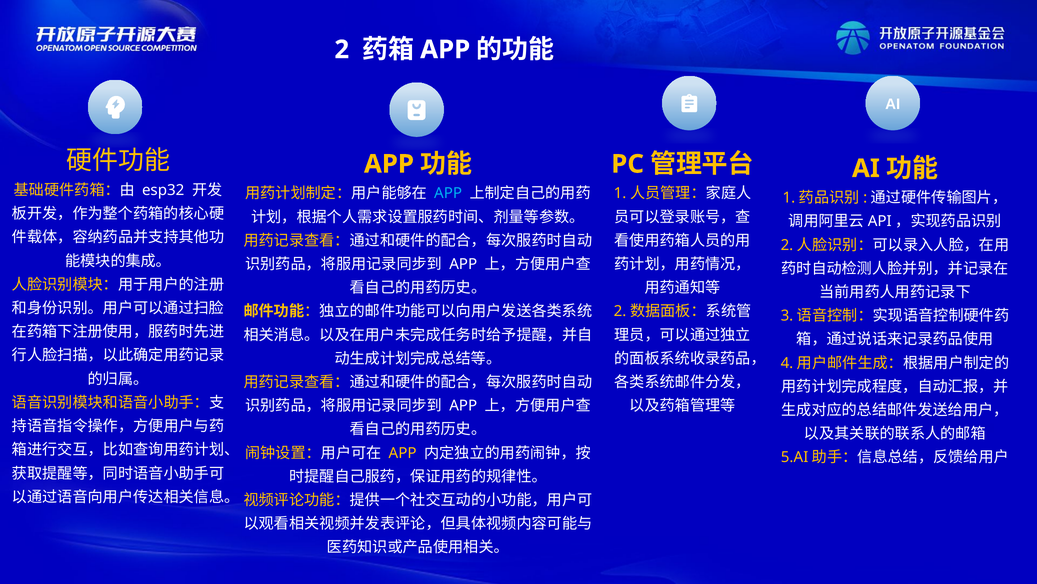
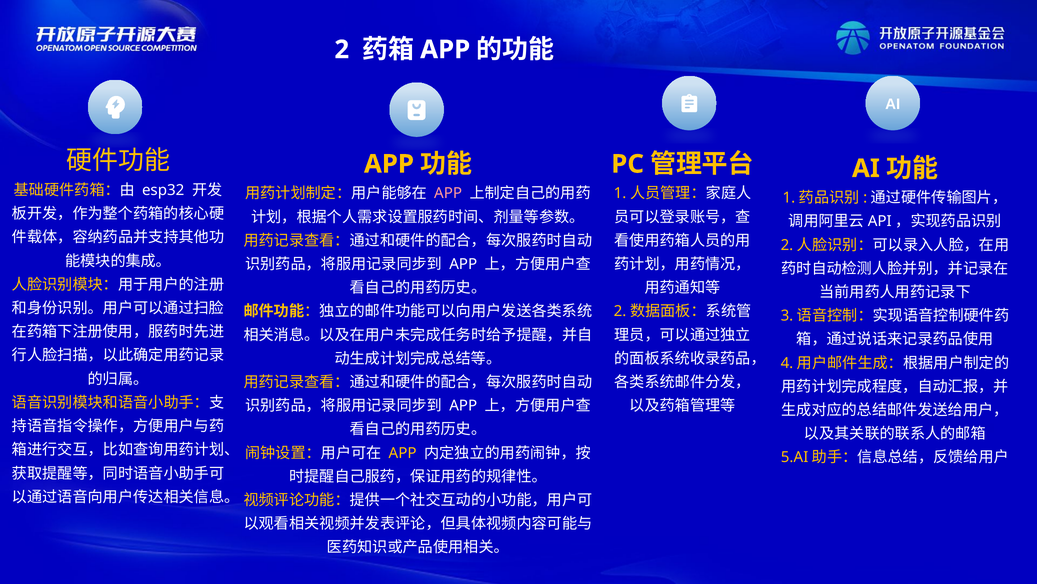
APP colour: light blue -> pink (448, 193)
